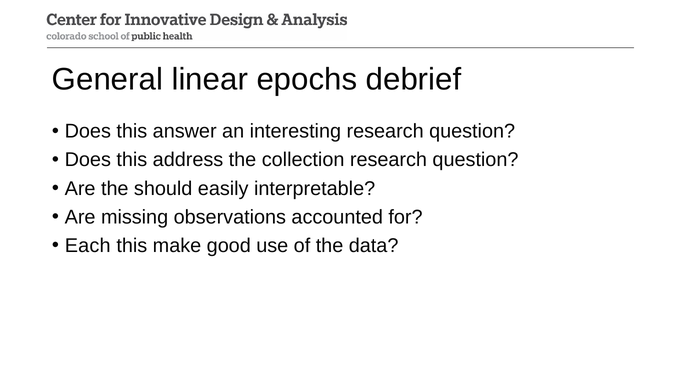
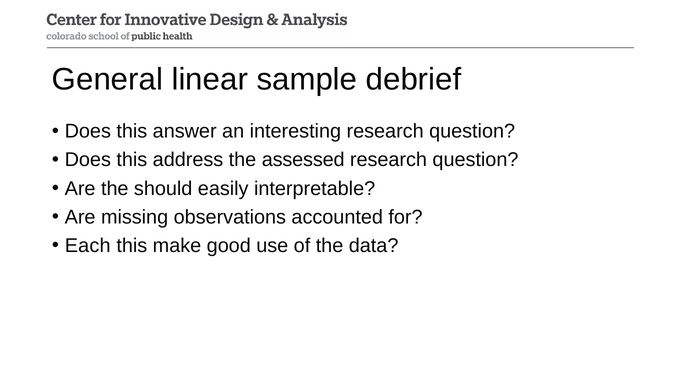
epochs: epochs -> sample (307, 80)
collection: collection -> assessed (303, 160)
